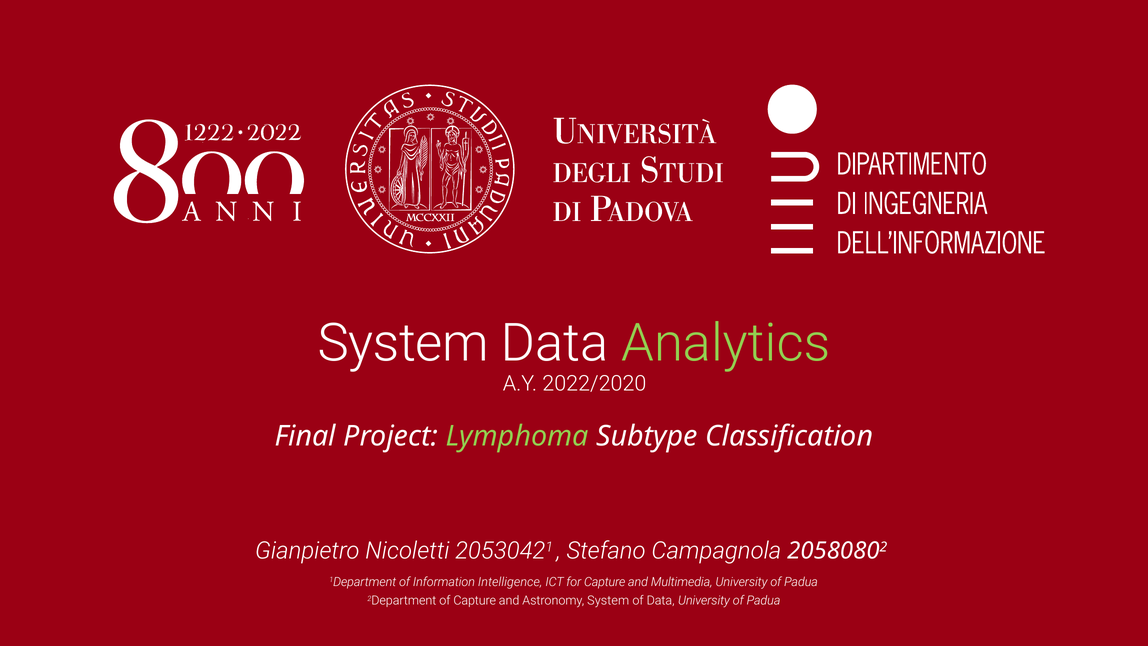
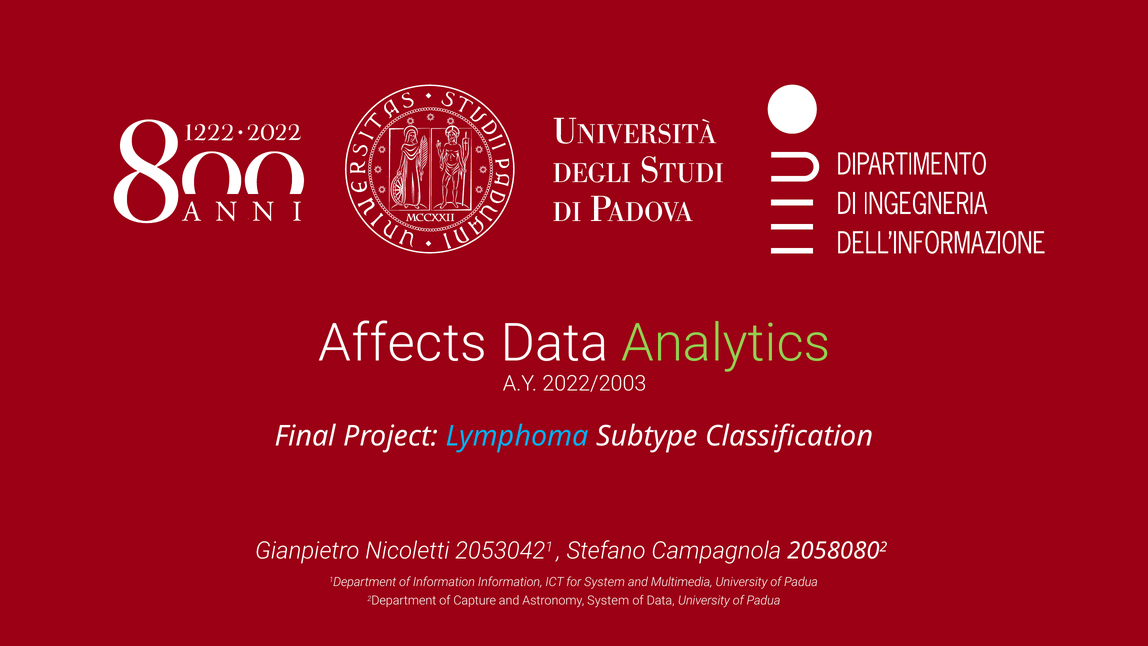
System: System -> Affects (403, 343)
2022/2020: 2022/2020 -> 2022/2003 (594, 383)
Lymphoma colour: light green -> light blue (517, 436)
Information Intelligence: Intelligence -> Information (510, 582)
for Capture: Capture -> System (605, 582)
